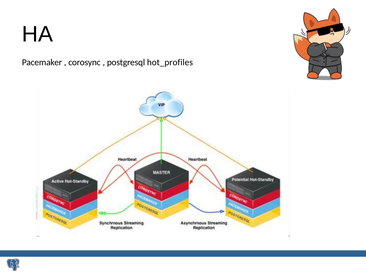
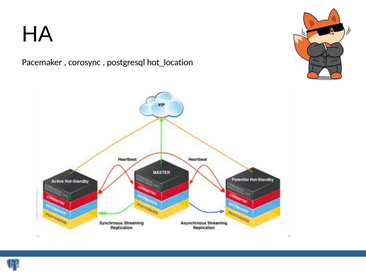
hot_profiles: hot_profiles -> hot_location (170, 62)
